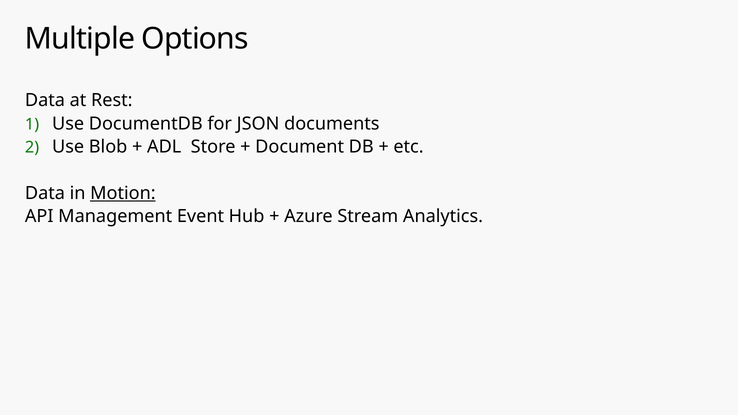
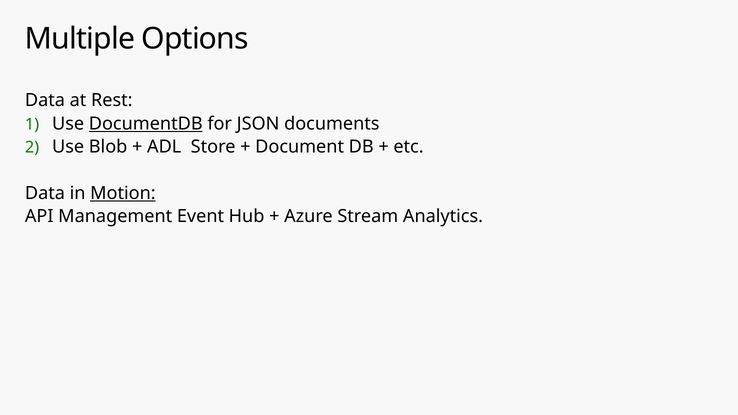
DocumentDB underline: none -> present (146, 124)
